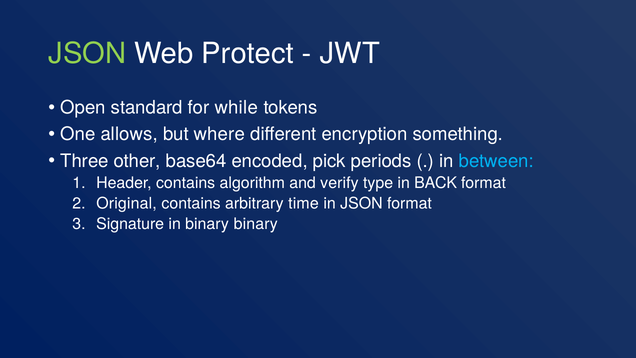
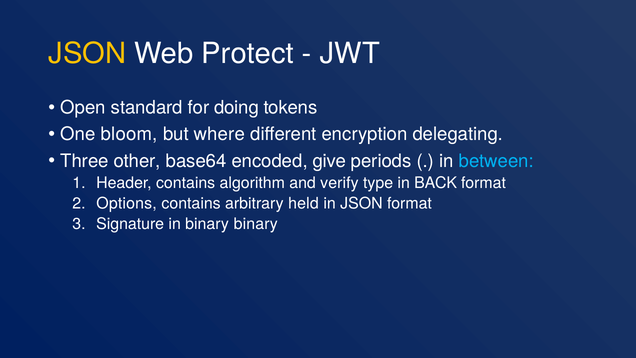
JSON colour: light green -> yellow (87, 53)
while: while -> doing (236, 108)
allows: allows -> bloom (129, 134)
something: something -> delegating (458, 134)
pick: pick -> give (329, 161)
Original: Original -> Options (127, 203)
time: time -> held (303, 203)
